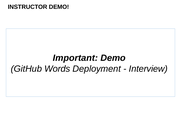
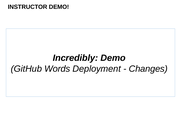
Important: Important -> Incredibly (75, 58)
Interview: Interview -> Changes (148, 69)
